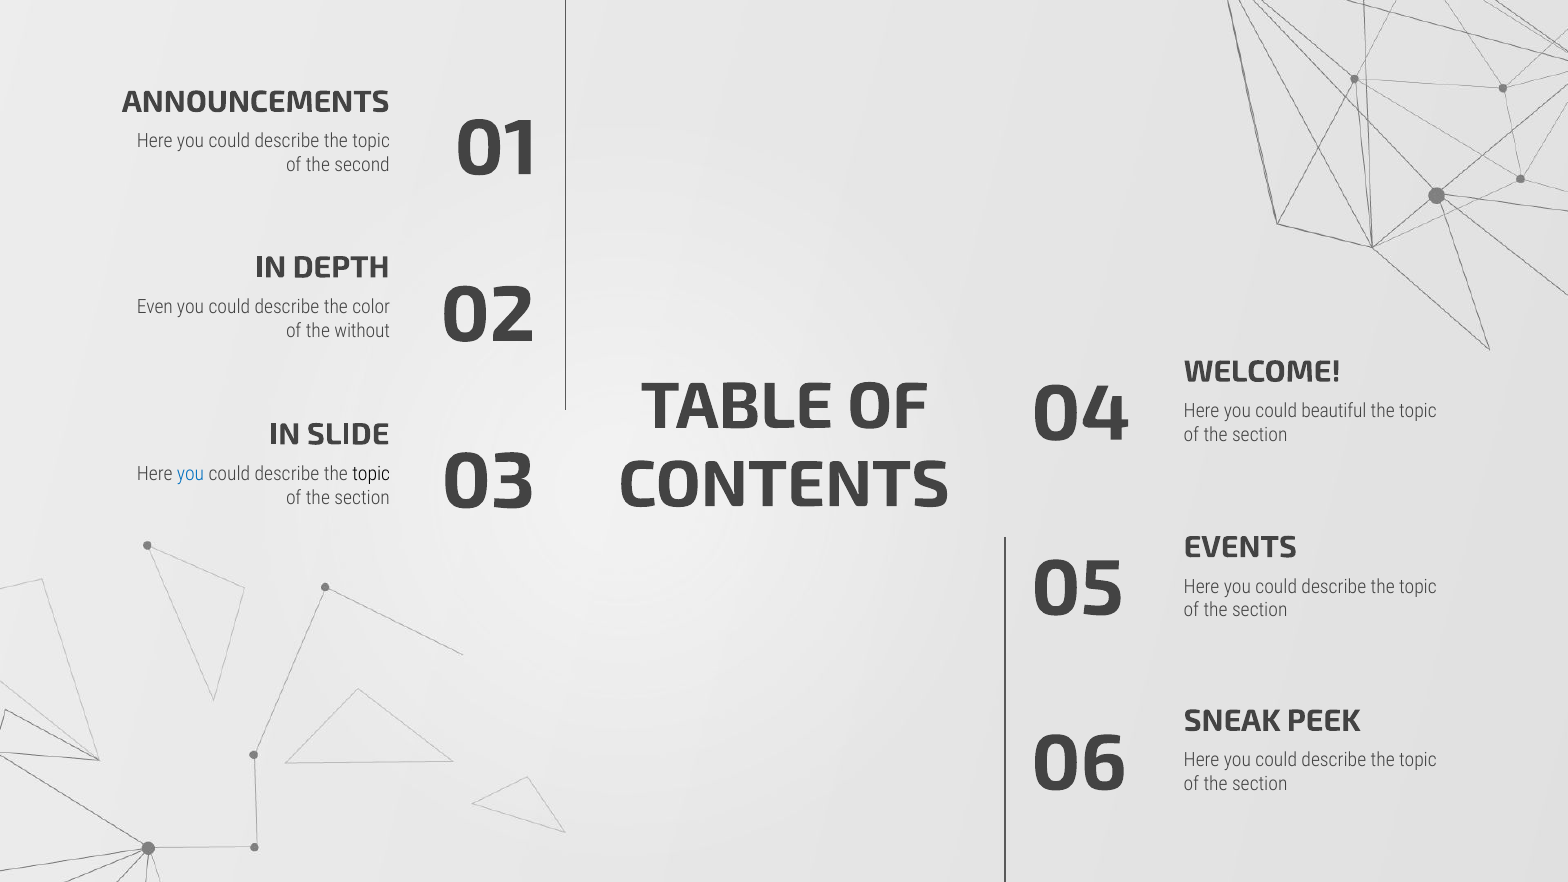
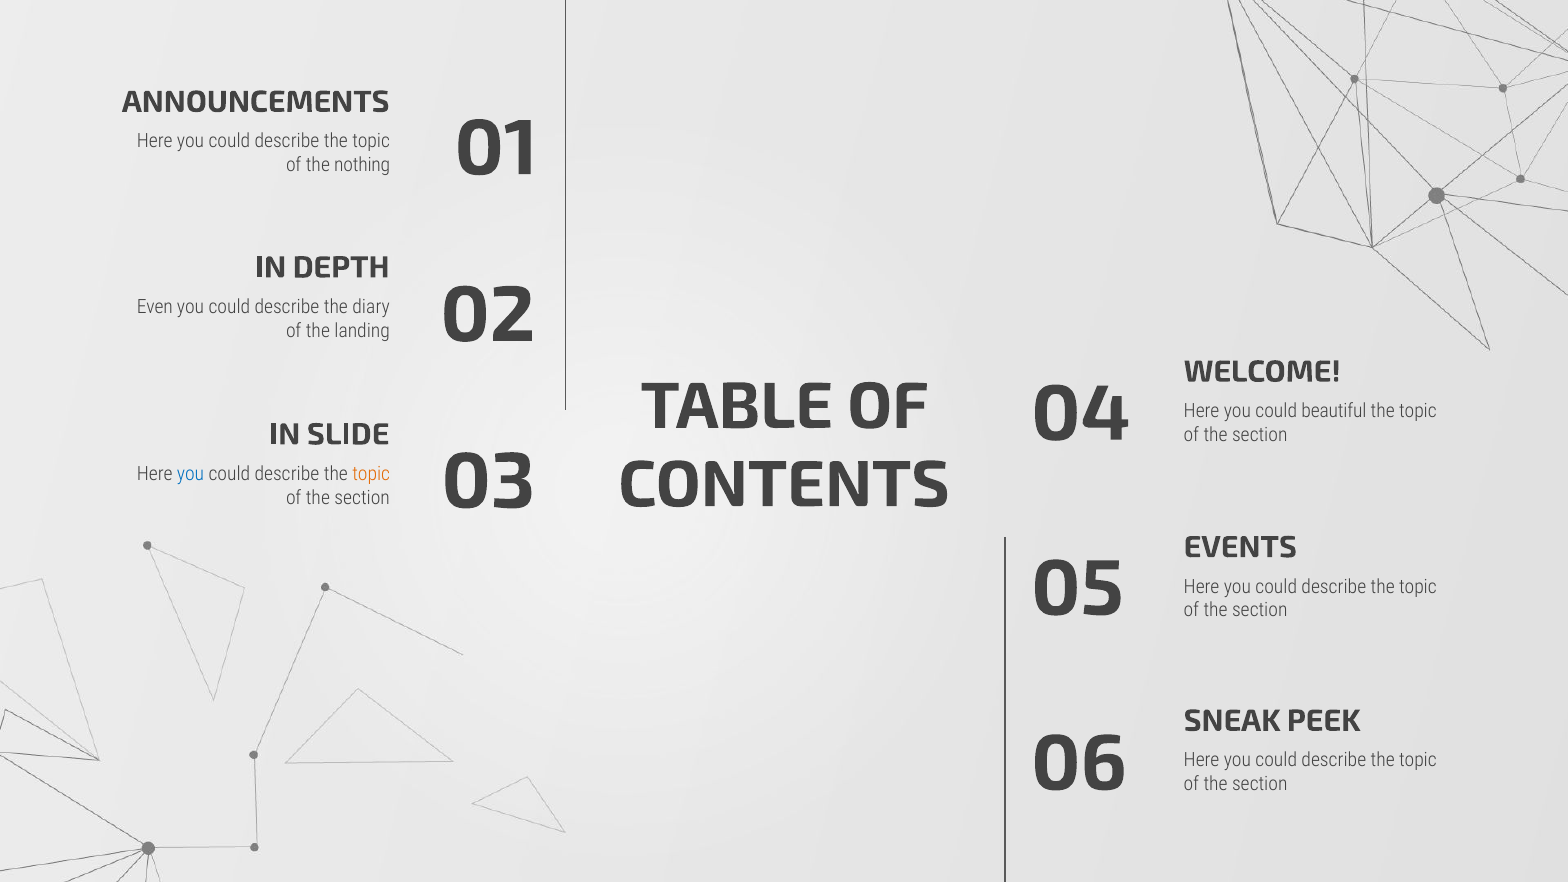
second: second -> nothing (362, 165)
color: color -> diary (371, 307)
without: without -> landing (362, 331)
topic colour: black -> orange (371, 474)
